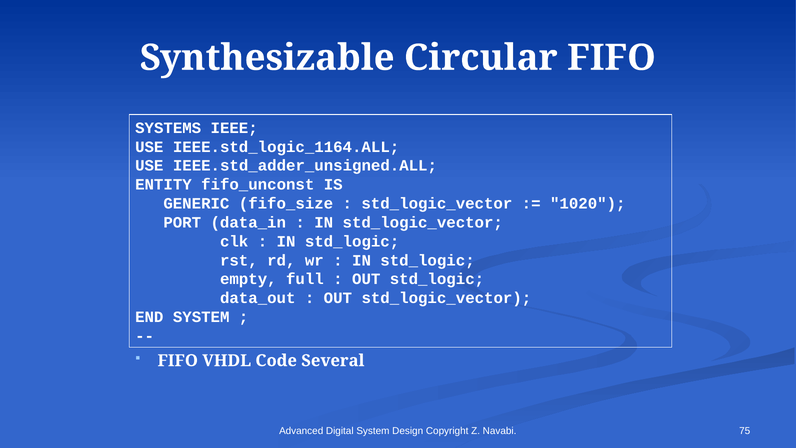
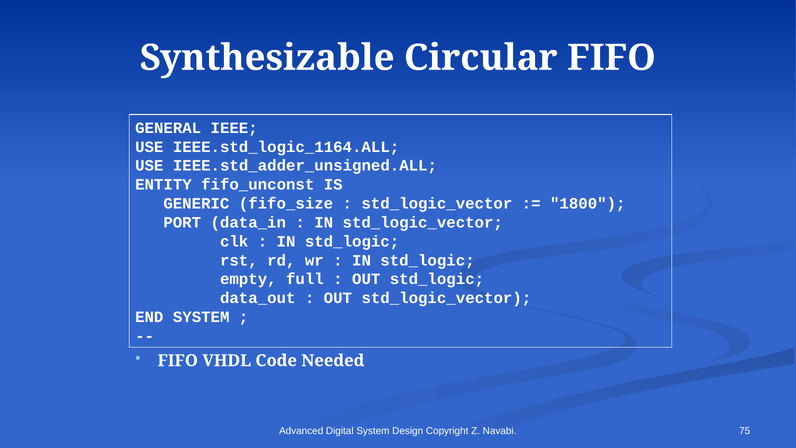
SYSTEMS: SYSTEMS -> GENERAL (168, 128)
1020: 1020 -> 1800 (588, 203)
Several: Several -> Needed (333, 360)
